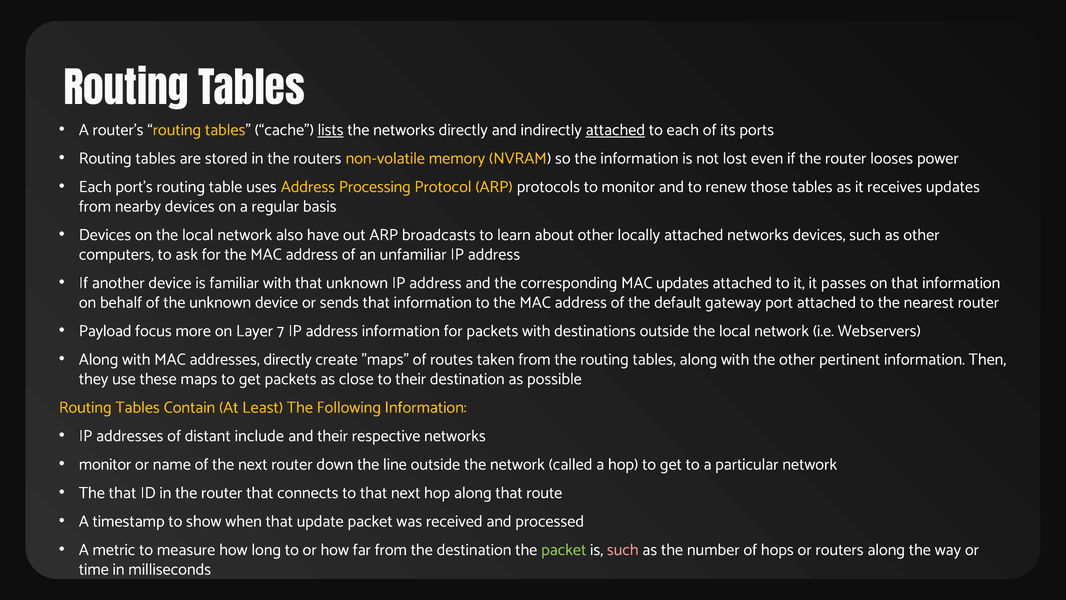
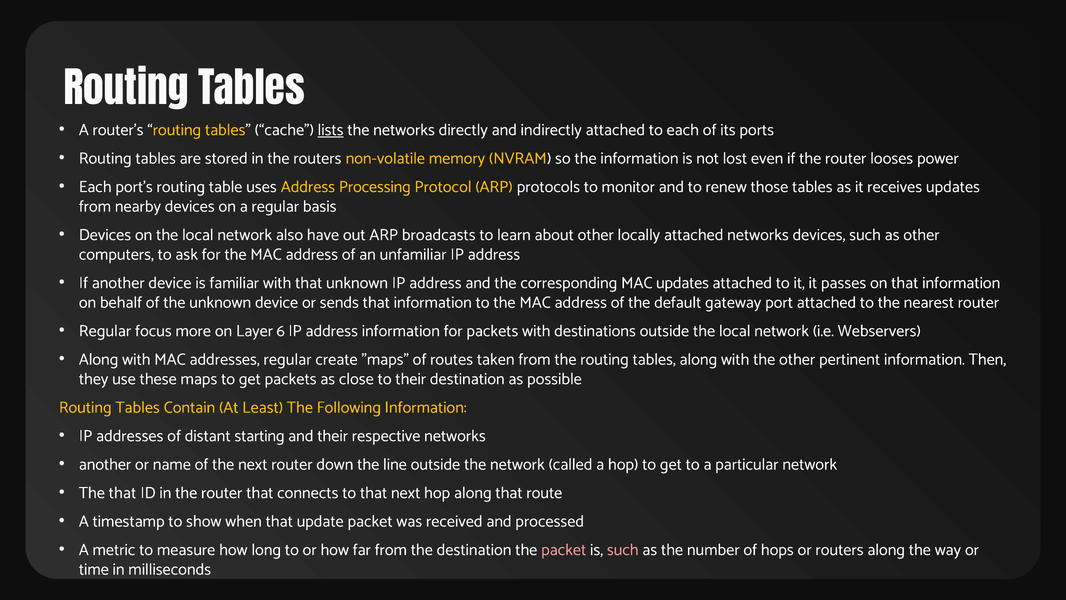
attached underline: present -> none (615, 130)
Payload: Payload -> Regular (105, 331)
7: 7 -> 6 (281, 331)
addresses directly: directly -> regular (287, 359)
include: include -> starting (259, 436)
monitor: monitor -> another (105, 464)
packet colour: light green -> pink (564, 549)
